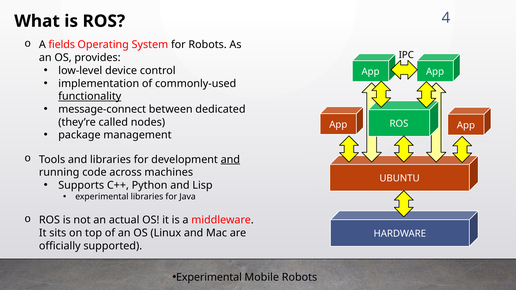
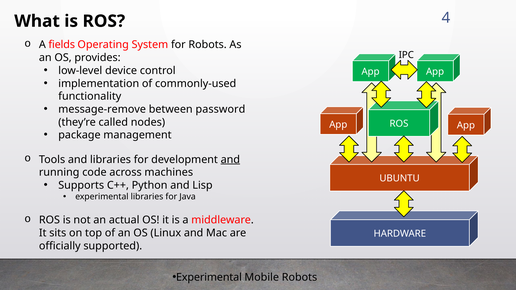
functionality underline: present -> none (90, 96)
message-connect: message-connect -> message-remove (102, 109)
dedicated: dedicated -> password (220, 109)
